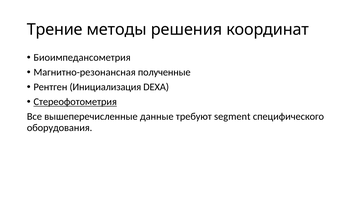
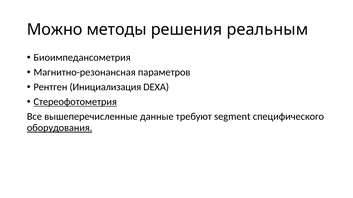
Трение: Трение -> Можно (55, 30)
координат: координат -> реальным (267, 30)
полученные: полученные -> параметров (164, 73)
оборудования underline: none -> present (60, 128)
